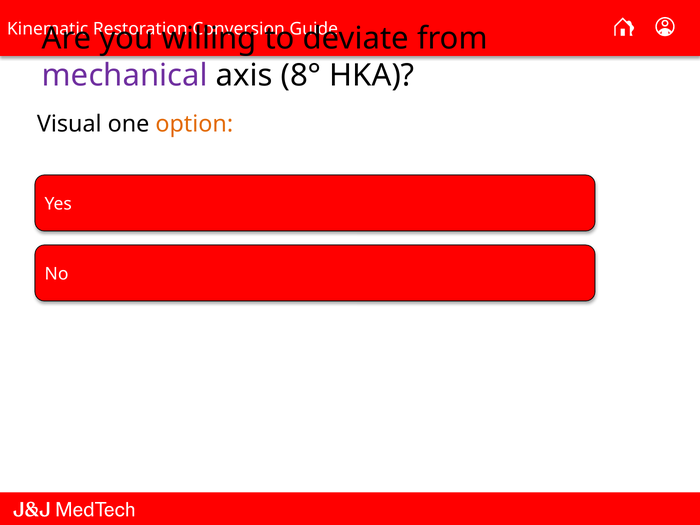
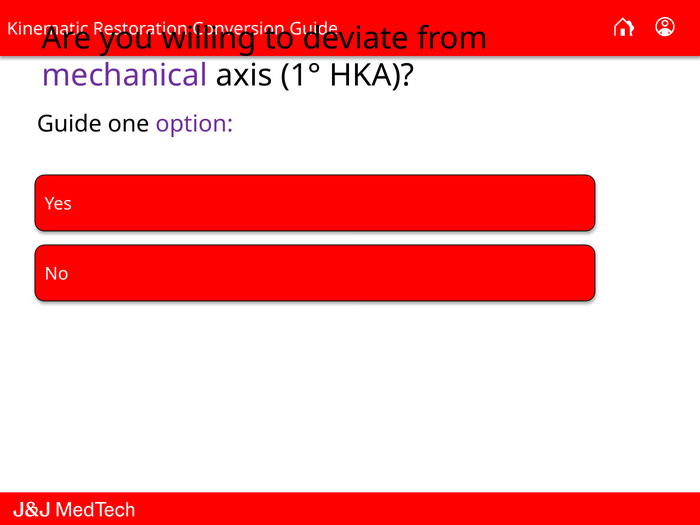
8°: 8° -> 1° (301, 76)
Visual: Visual -> Guide (69, 124)
option colour: orange -> purple (194, 124)
